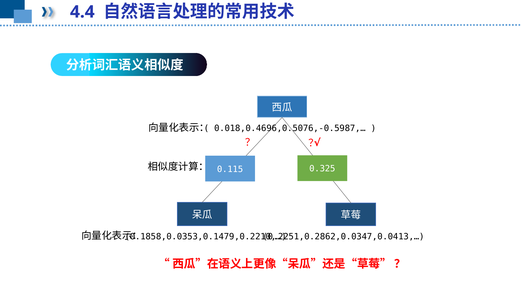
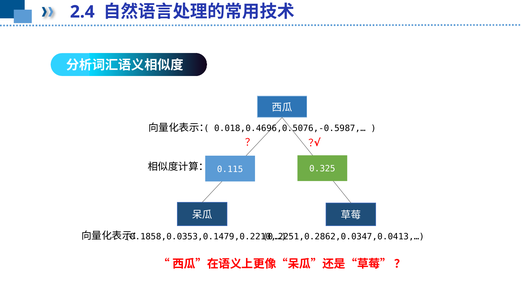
4.4: 4.4 -> 2.4 (82, 12)
